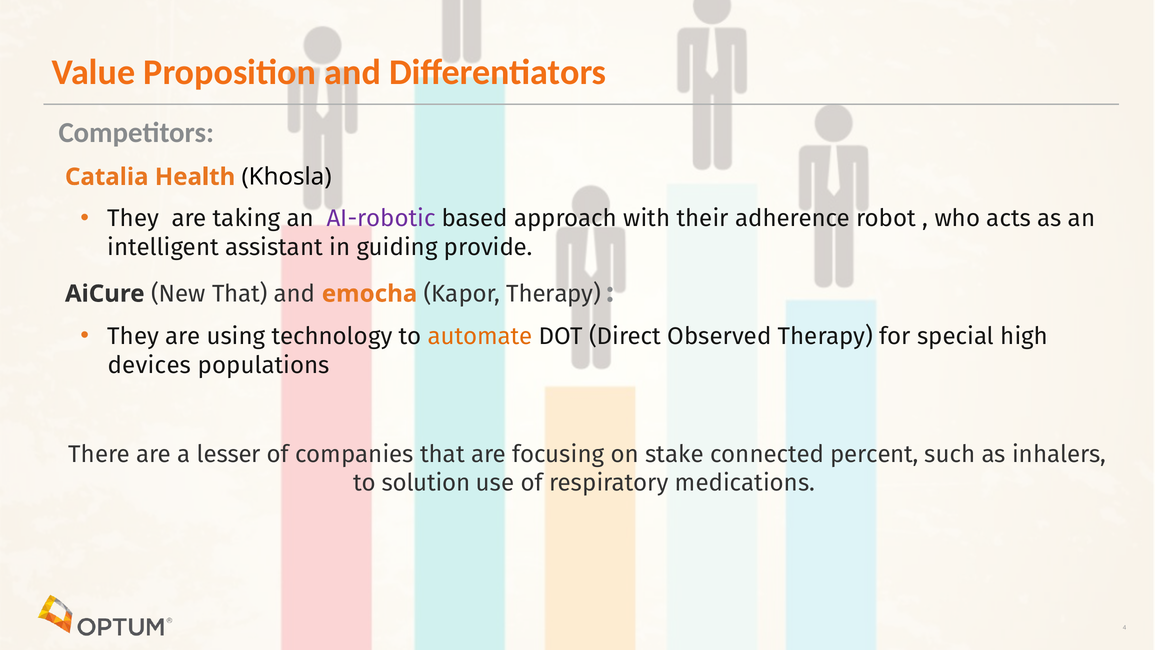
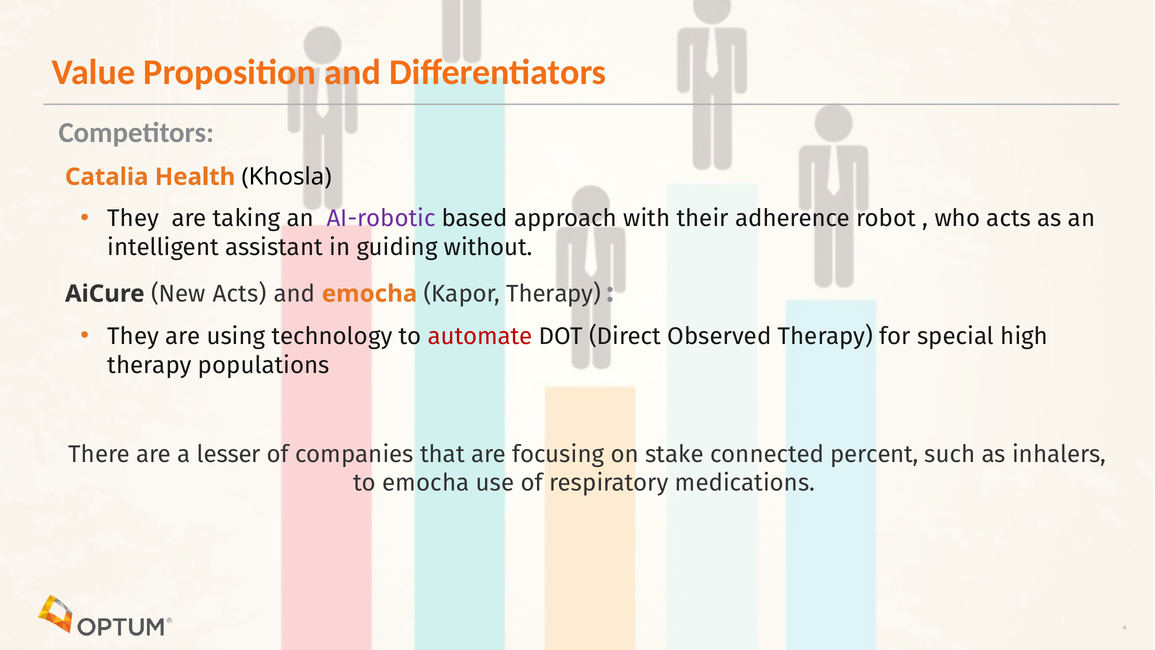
provide: provide -> without (488, 247)
New That: That -> Acts (240, 294)
automate colour: orange -> red (480, 336)
devices: devices -> therapy (150, 365)
to solution: solution -> emocha (426, 483)
